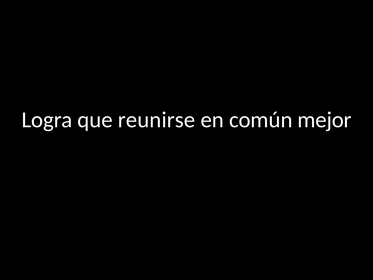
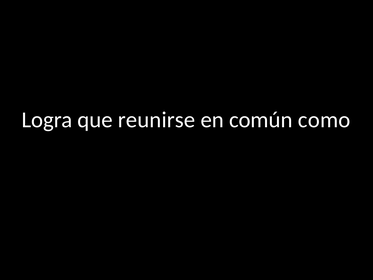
mejor: mejor -> como (324, 120)
